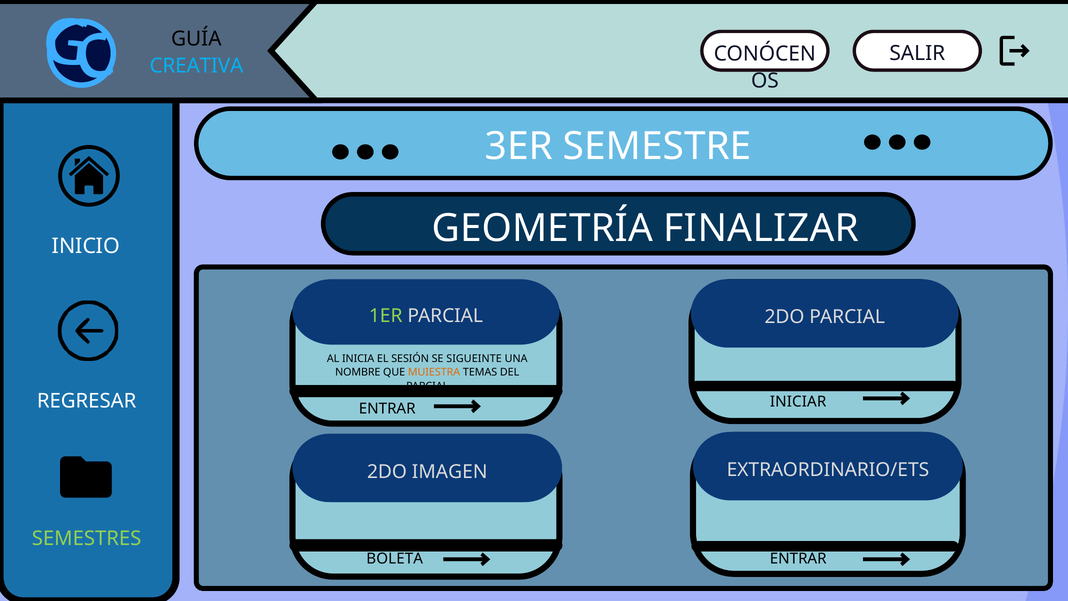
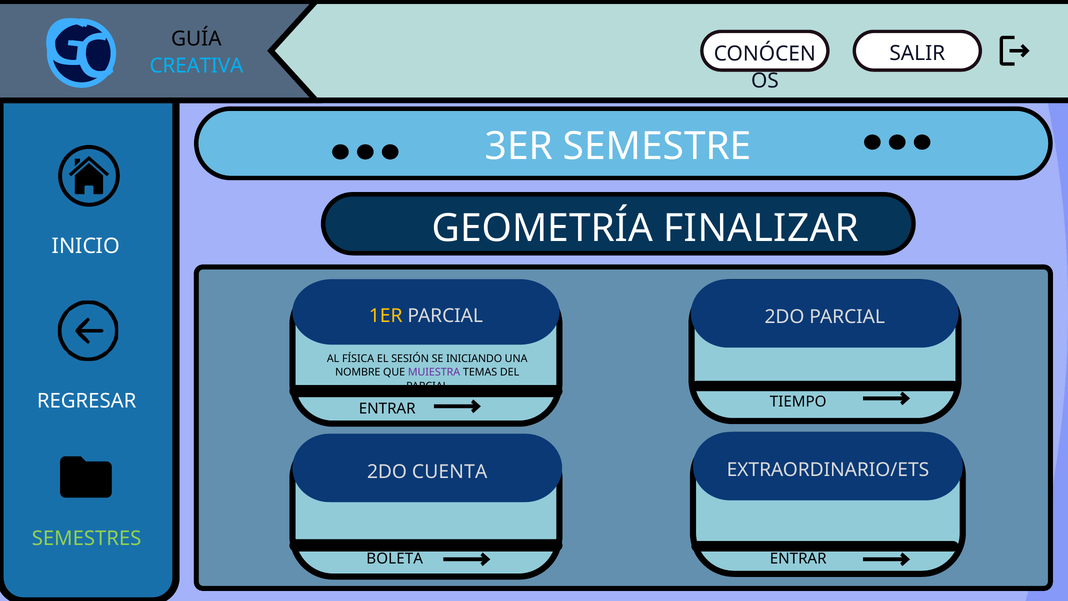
1ER colour: light green -> yellow (386, 316)
INICIA: INICIA -> FÍSICA (358, 358)
SIGUEINTE: SIGUEINTE -> INICIANDO (474, 358)
MUIESTRA colour: orange -> purple (434, 372)
INICIAR: INICIAR -> TIEMPO (798, 401)
IMAGEN: IMAGEN -> CUENTA (450, 472)
